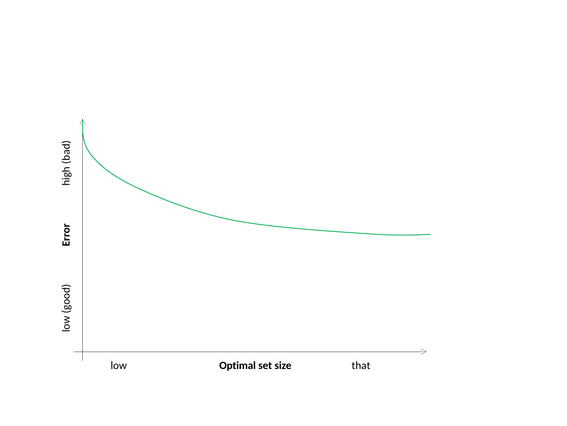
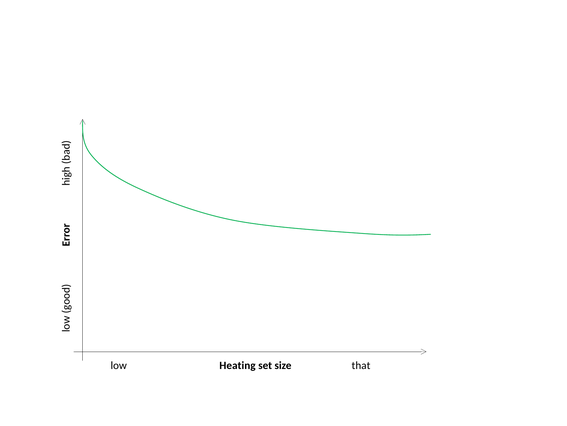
Optimal: Optimal -> Heating (238, 365)
